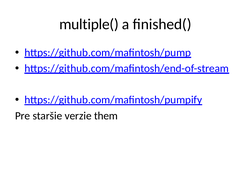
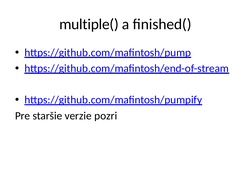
them: them -> pozri (106, 116)
